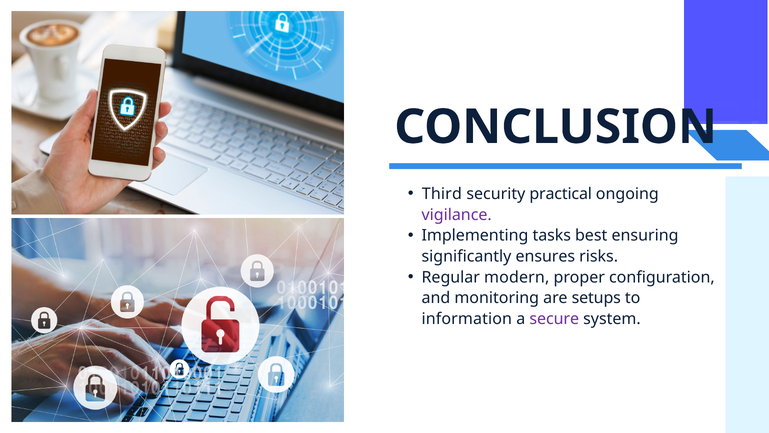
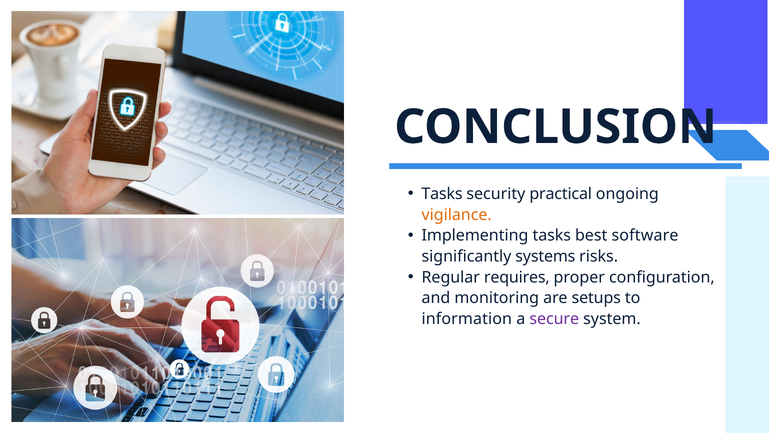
Third: Third -> Tasks (442, 194)
vigilance colour: purple -> orange (457, 215)
ensuring: ensuring -> software (645, 235)
ensures: ensures -> systems (545, 256)
modern: modern -> requires (517, 277)
